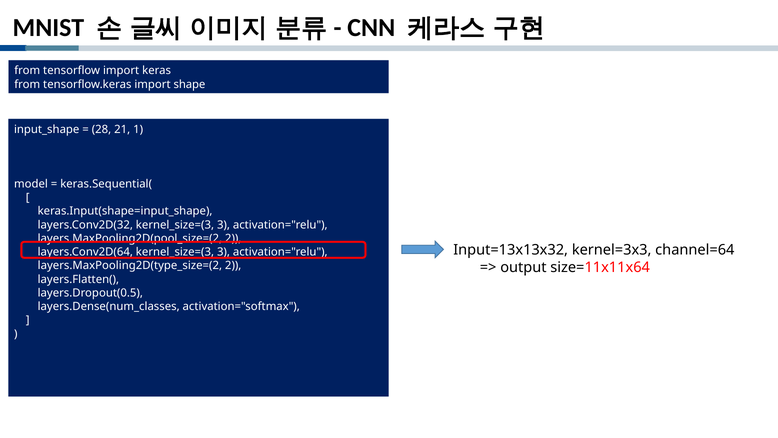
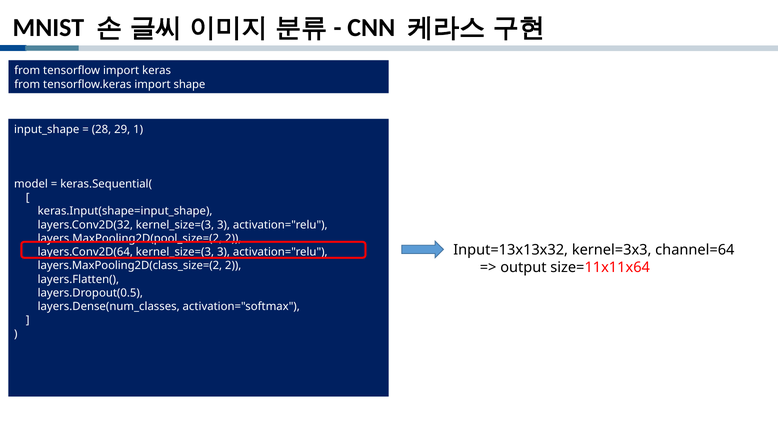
21: 21 -> 29 (122, 129)
layers.MaxPooling2D(type_size=(2: layers.MaxPooling2D(type_size=(2 -> layers.MaxPooling2D(class_size=(2 (130, 265)
